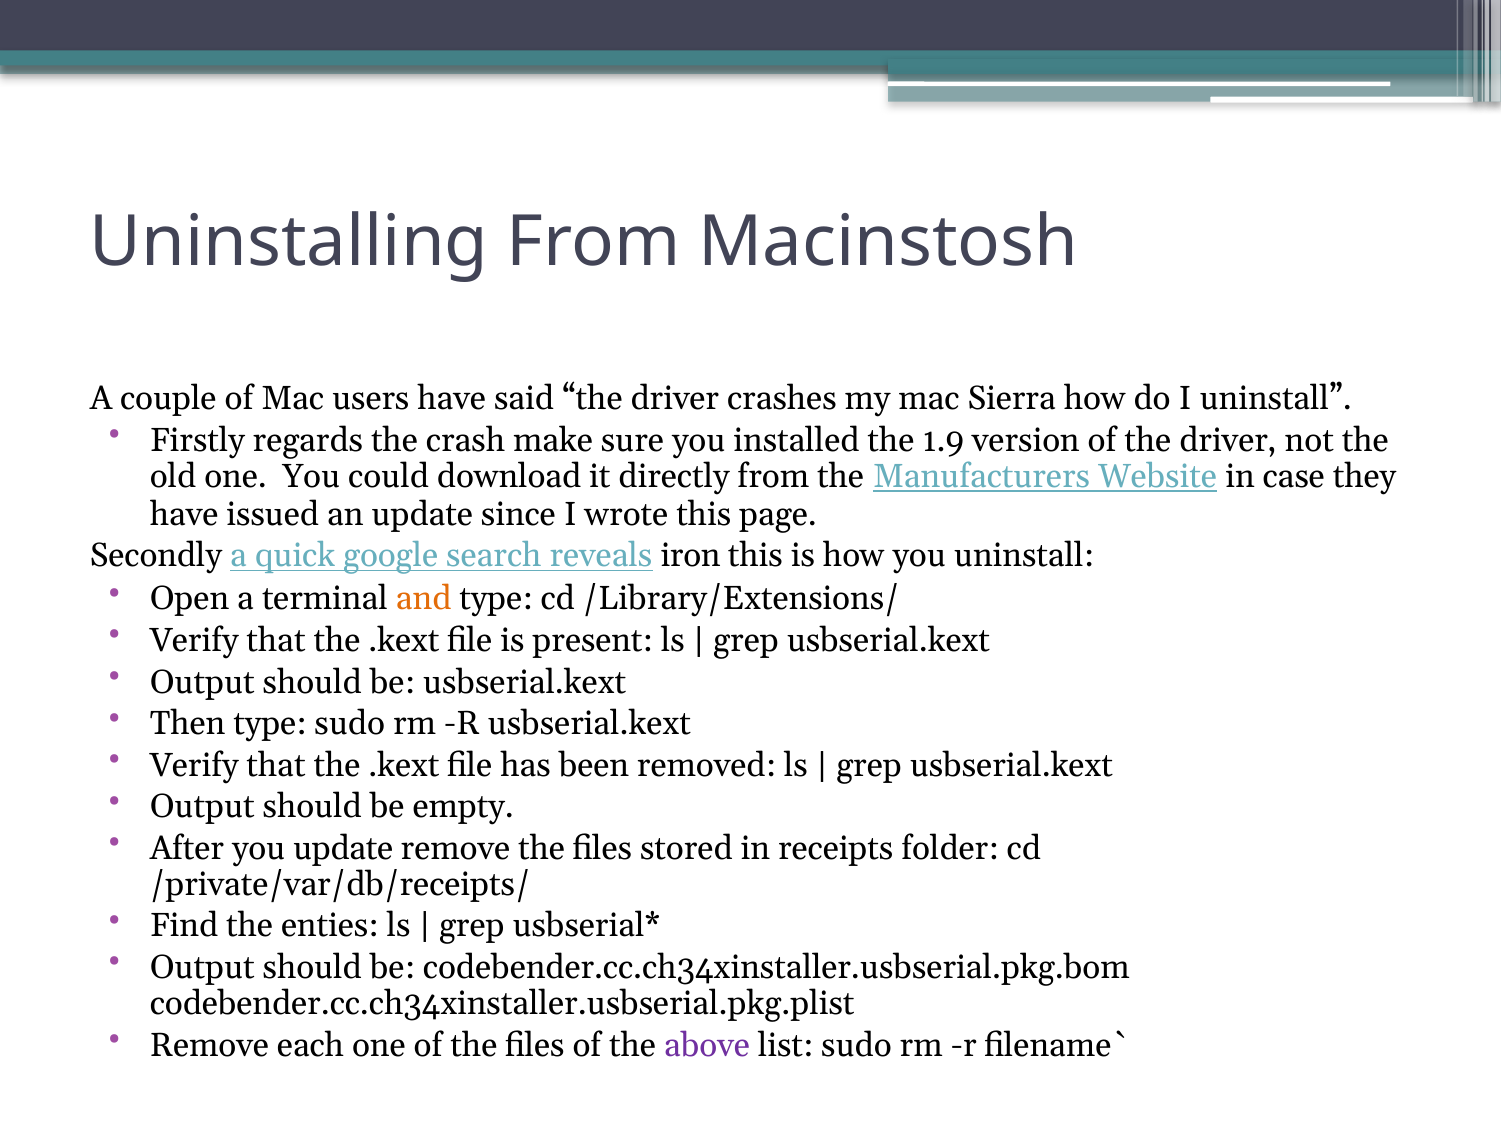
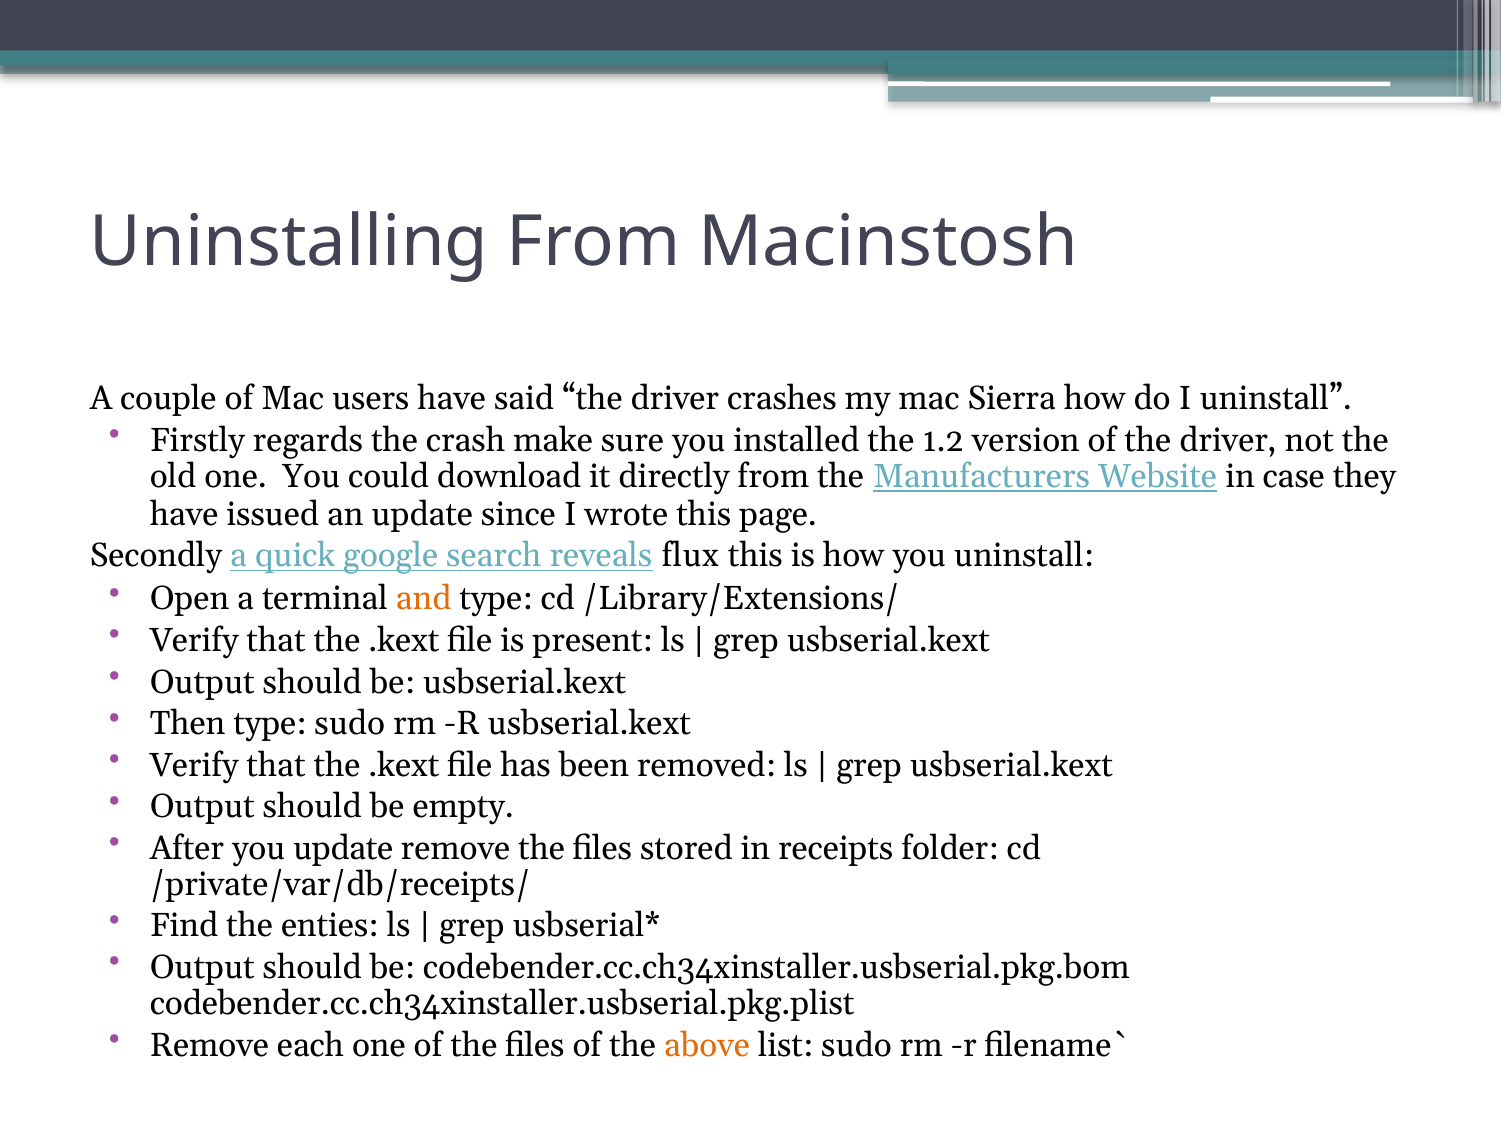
1.9: 1.9 -> 1.2 (943, 441)
iron: iron -> flux (690, 556)
above colour: purple -> orange (707, 1046)
